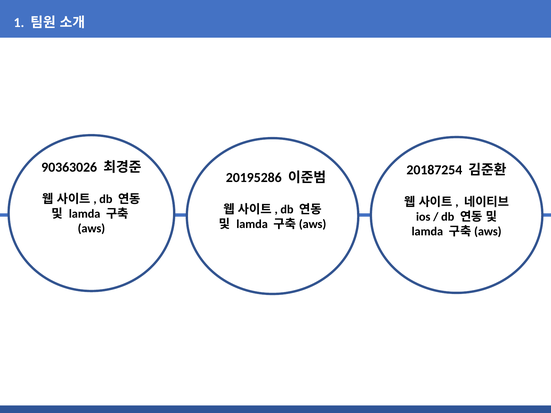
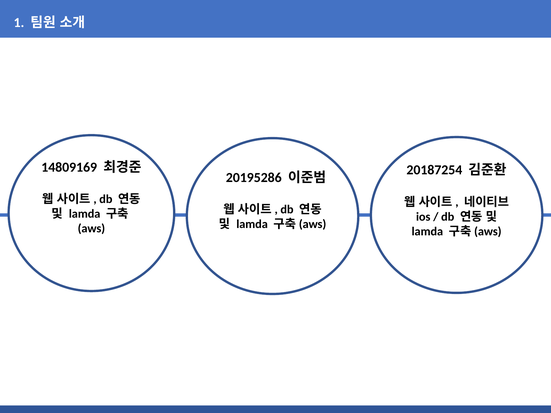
90363026: 90363026 -> 14809169 (69, 167)
